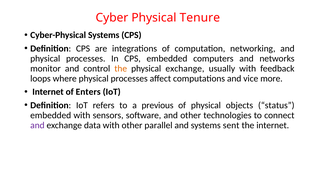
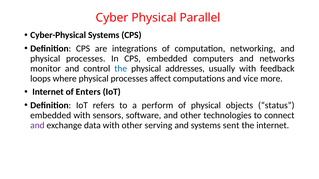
Tenure: Tenure -> Parallel (200, 18)
the colour: orange -> blue (121, 69)
physical exchange: exchange -> addresses (185, 69)
previous: previous -> perform (157, 106)
parallel: parallel -> serving (158, 126)
